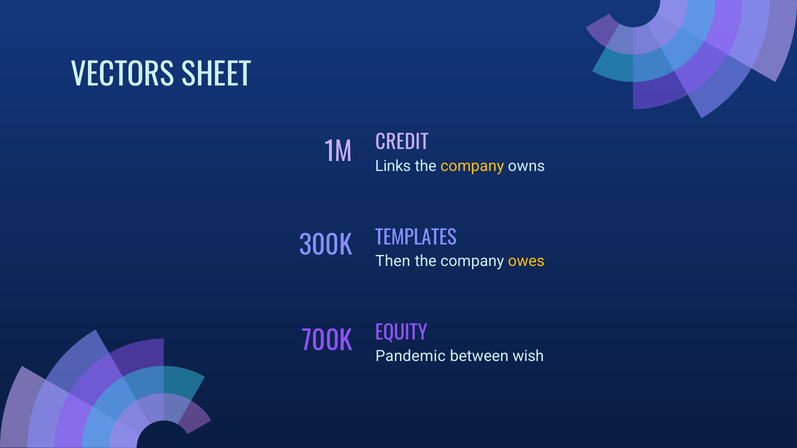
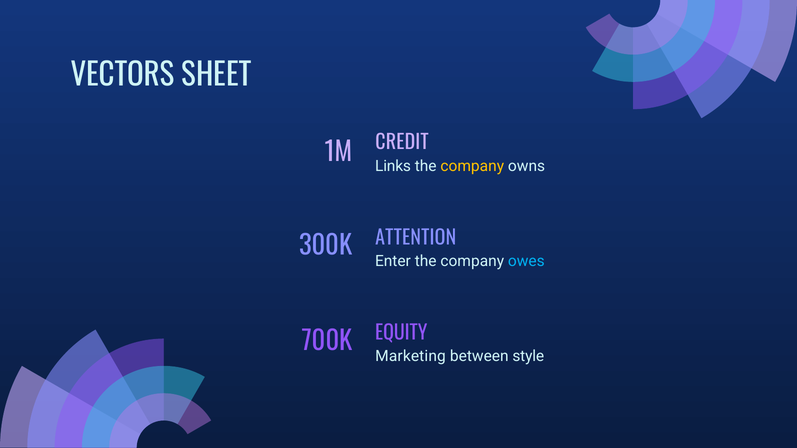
TEMPLATES: TEMPLATES -> ATTENTION (416, 238)
Then: Then -> Enter (393, 261)
owes colour: yellow -> light blue (526, 261)
Pandemic: Pandemic -> Marketing (411, 356)
wish: wish -> style (528, 356)
